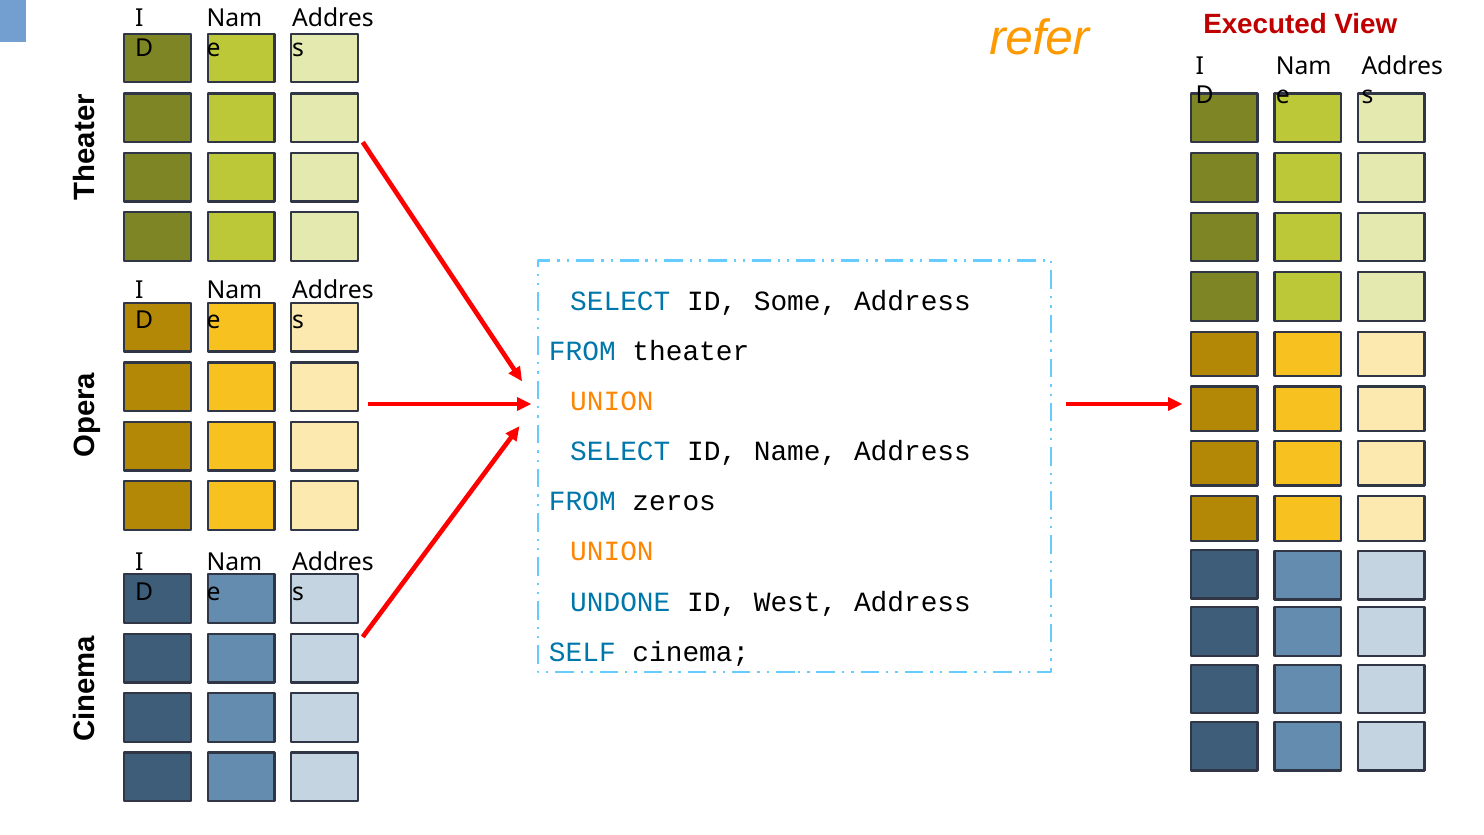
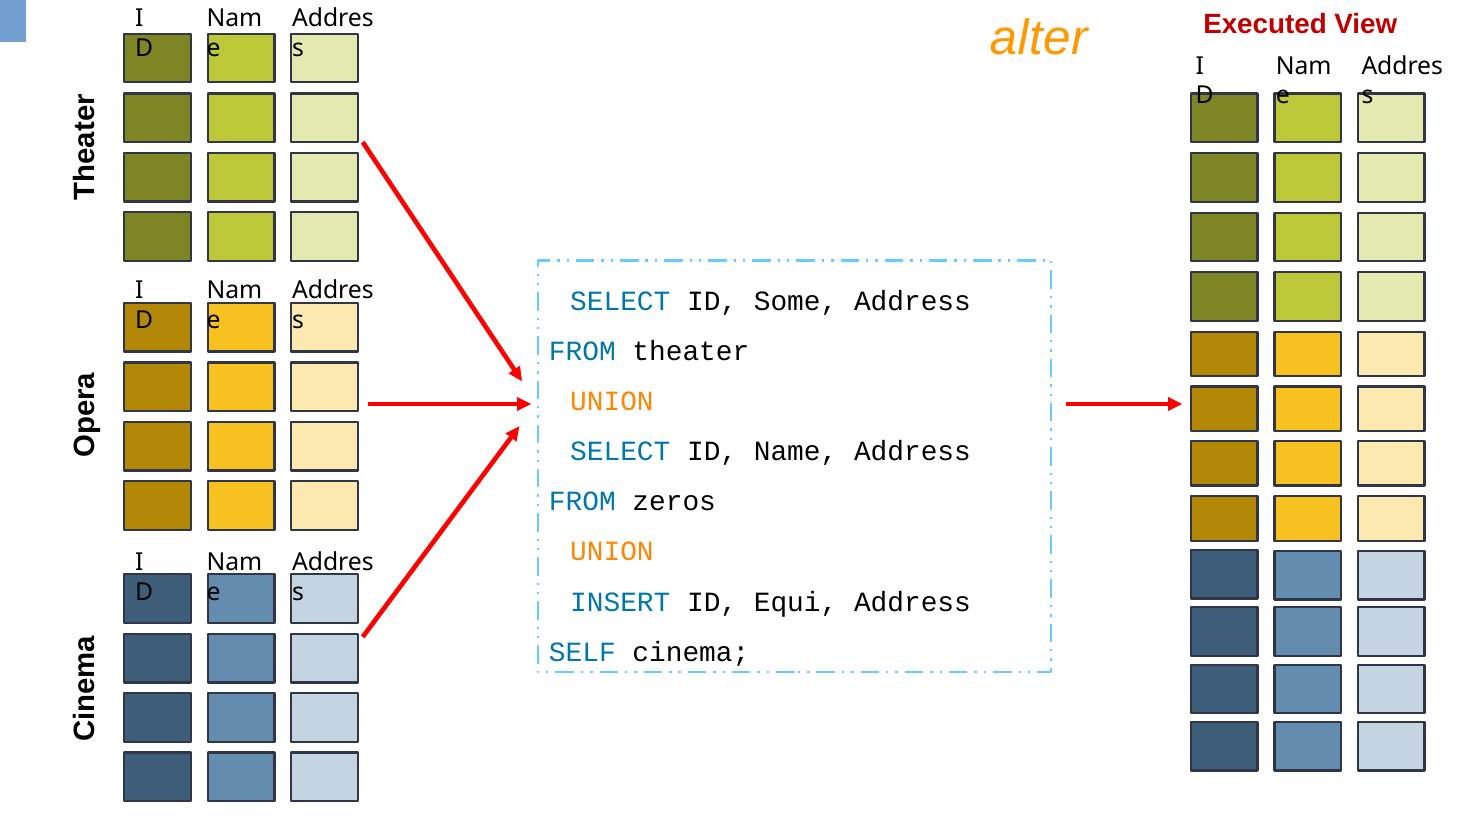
refer: refer -> alter (1039, 39)
UNDONE: UNDONE -> INSERT (620, 602)
West: West -> Equi (796, 602)
